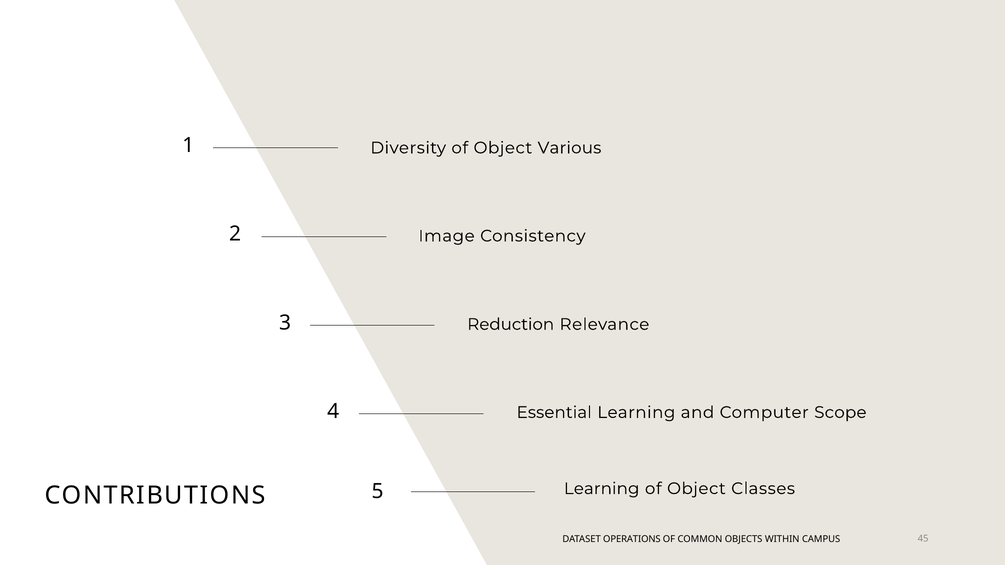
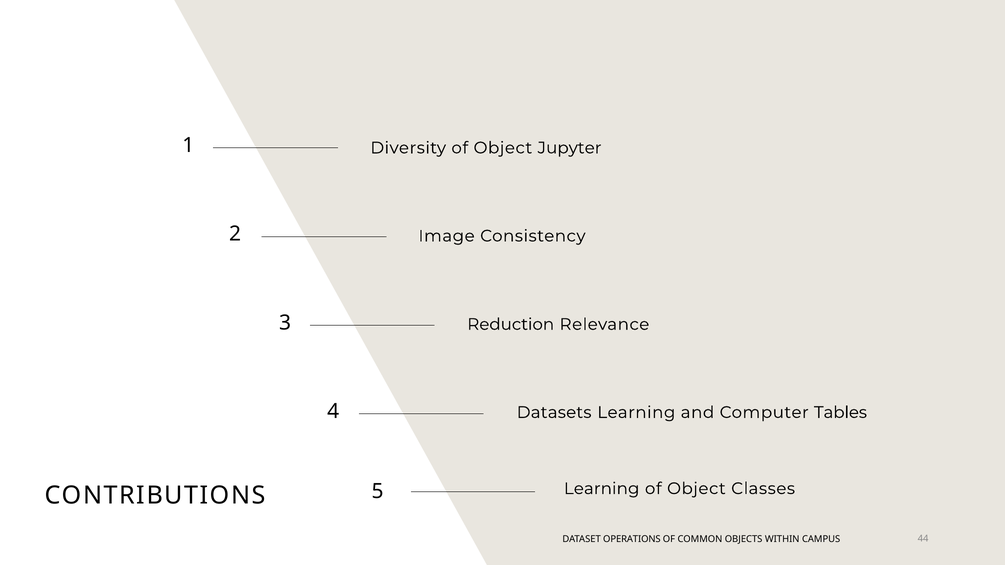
Various: Various -> Jupyter (570, 148)
Essential: Essential -> Datasets (554, 413)
Scope: Scope -> Tables (841, 413)
45: 45 -> 44 (923, 539)
